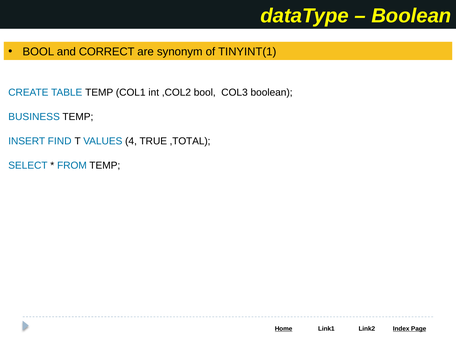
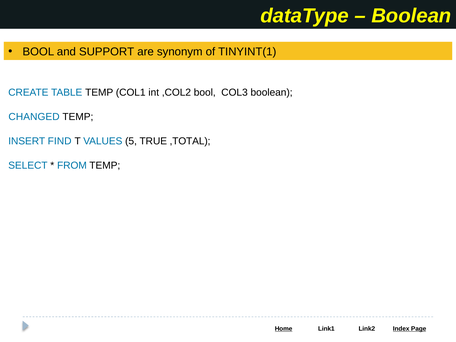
CORRECT: CORRECT -> SUPPORT (107, 52)
BUSINESS: BUSINESS -> CHANGED (34, 117)
4: 4 -> 5 (131, 141)
